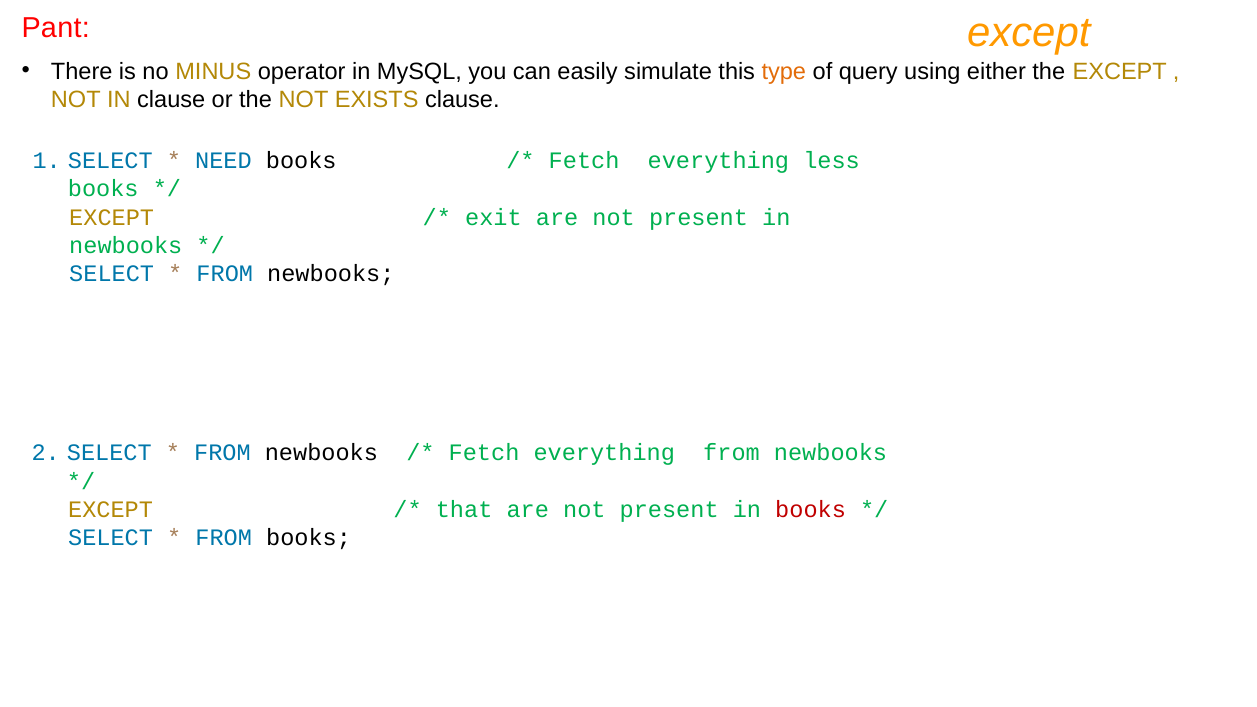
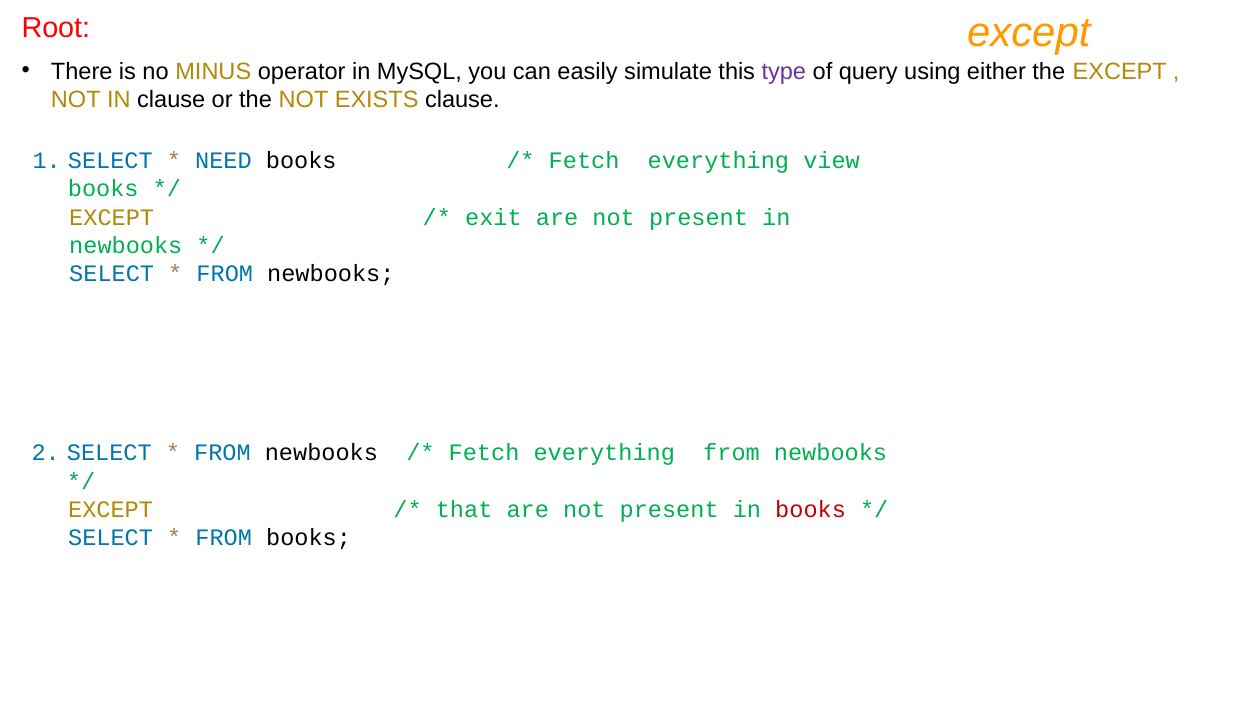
Pant: Pant -> Root (56, 28)
type colour: orange -> purple (784, 71)
less: less -> view (832, 161)
